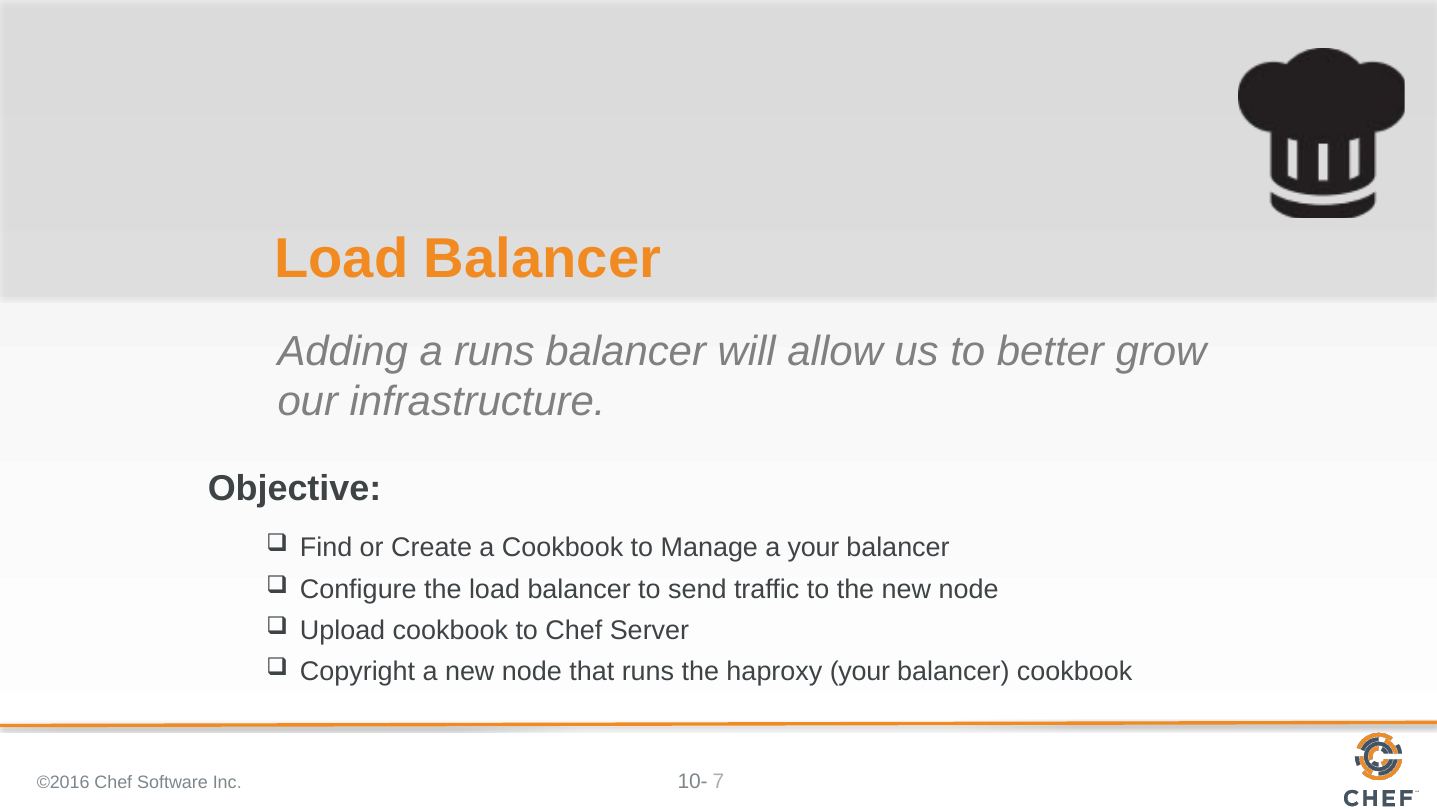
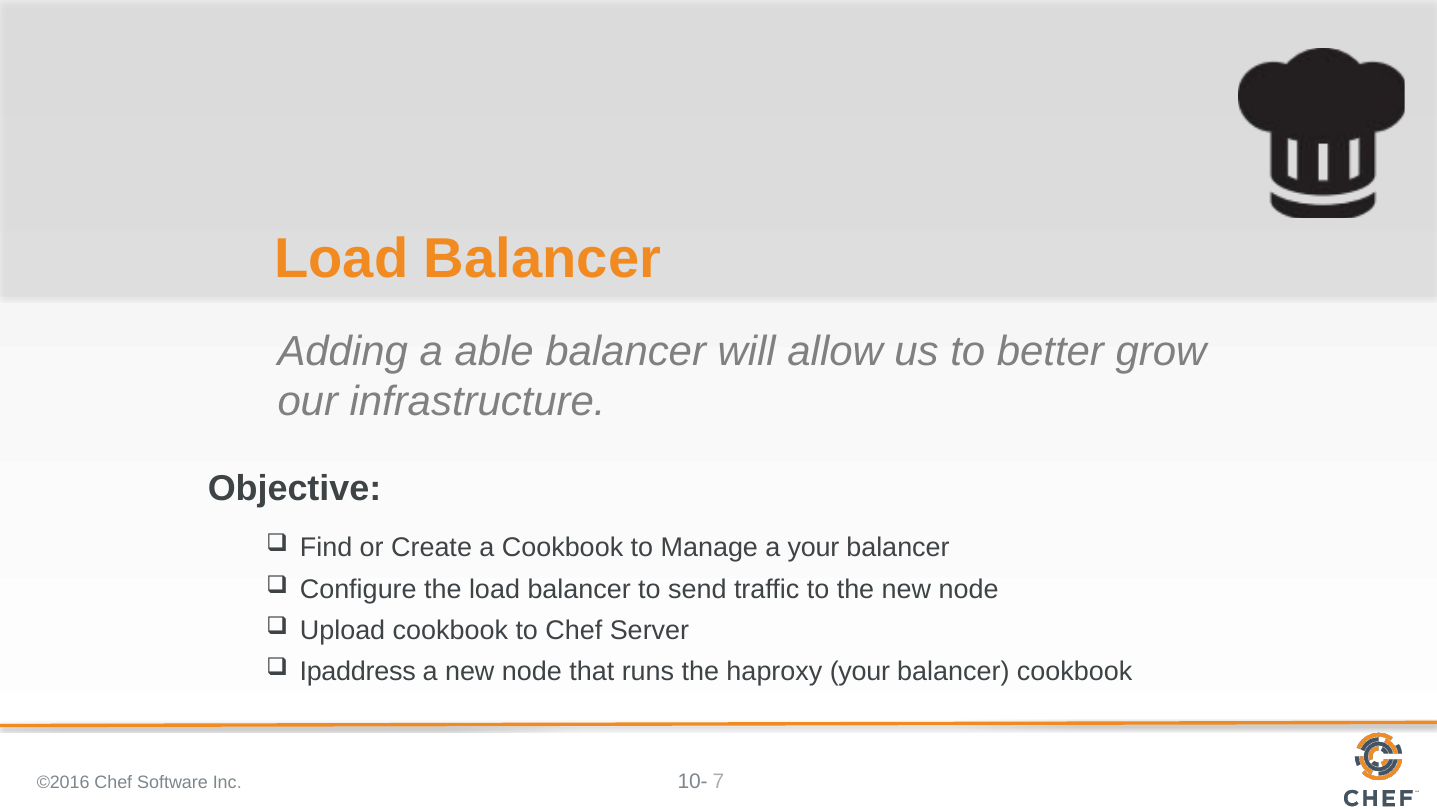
a runs: runs -> able (494, 351)
Copyright: Copyright -> Ipaddress (358, 671)
